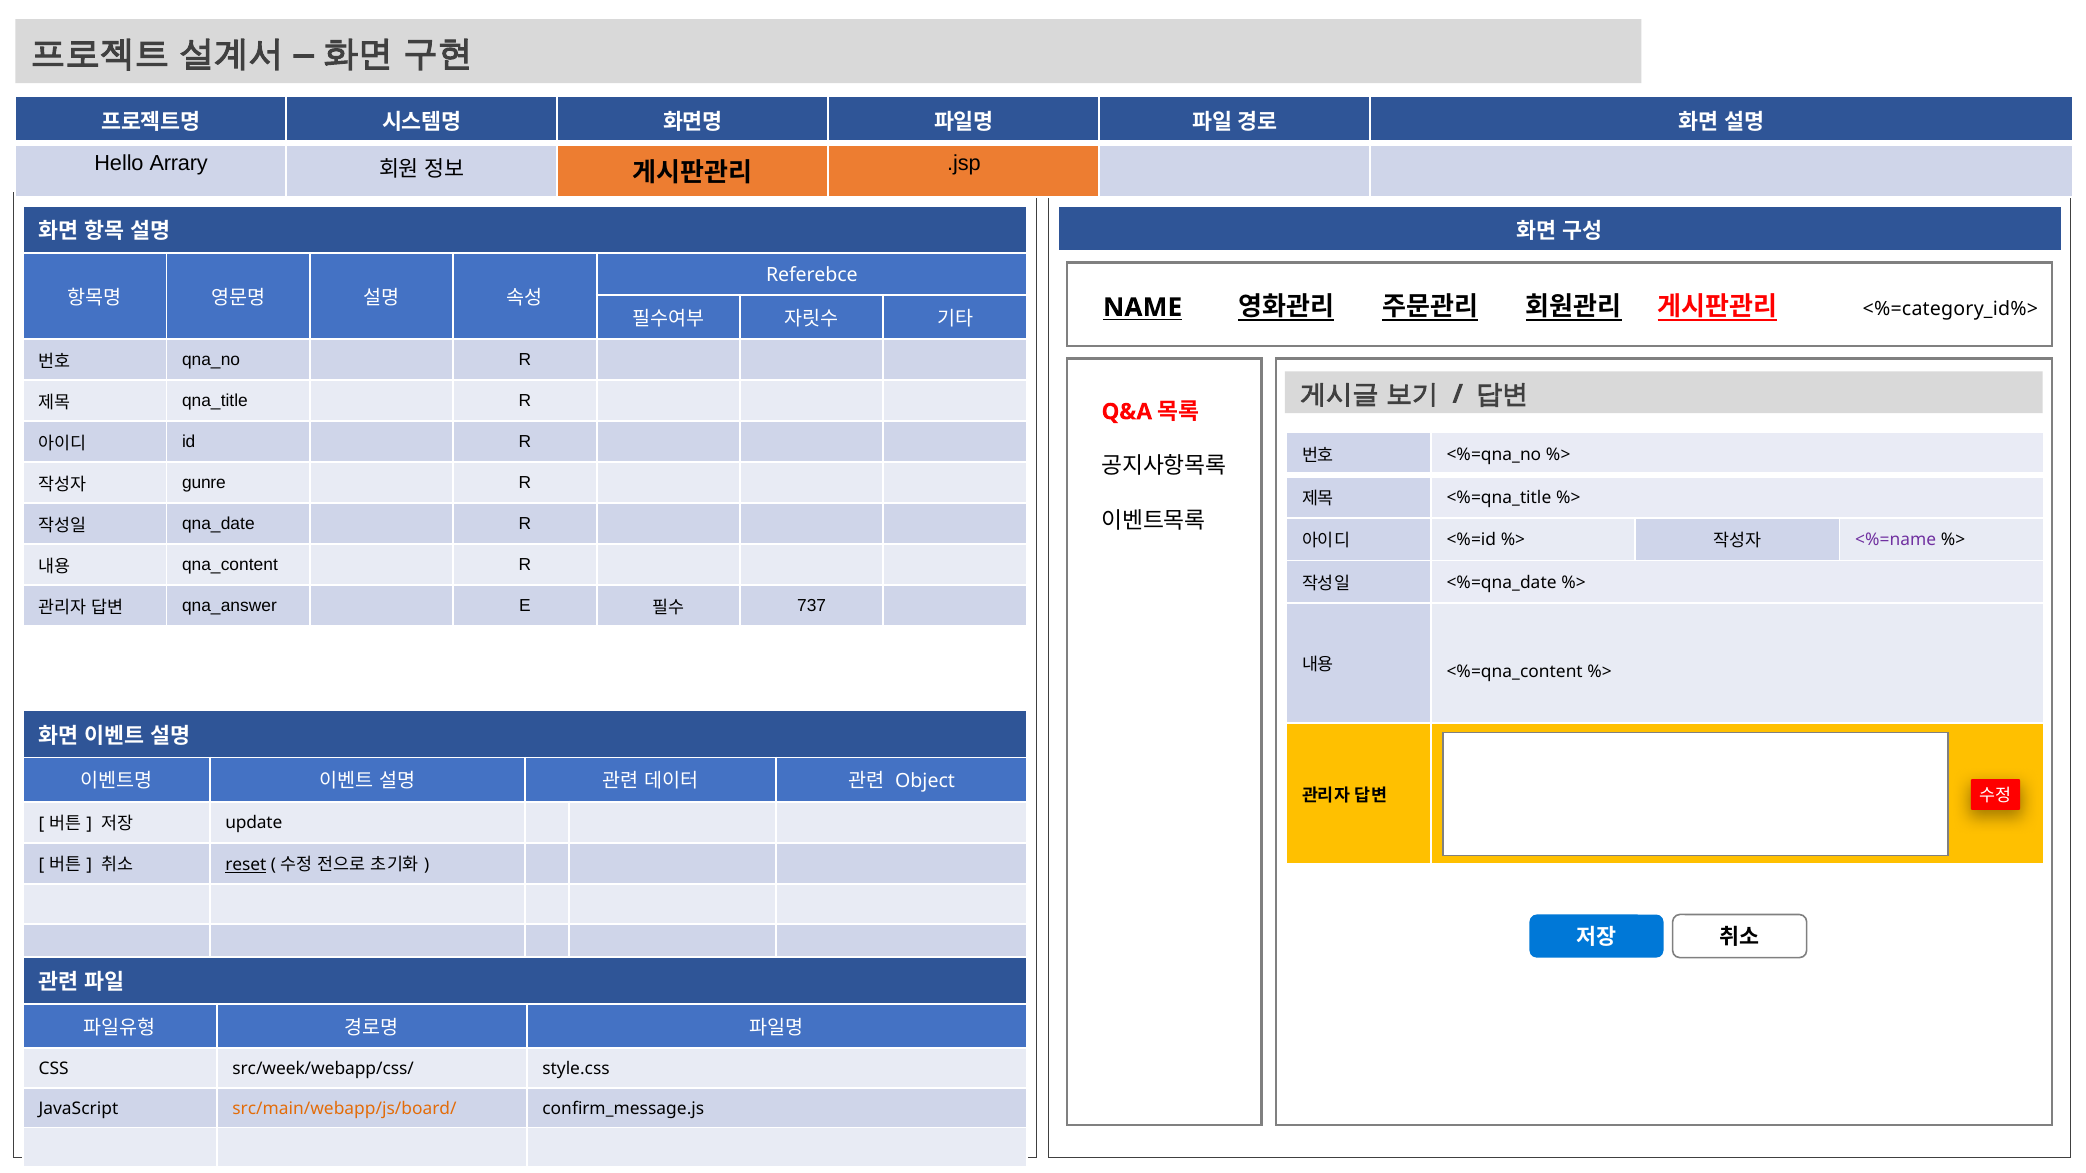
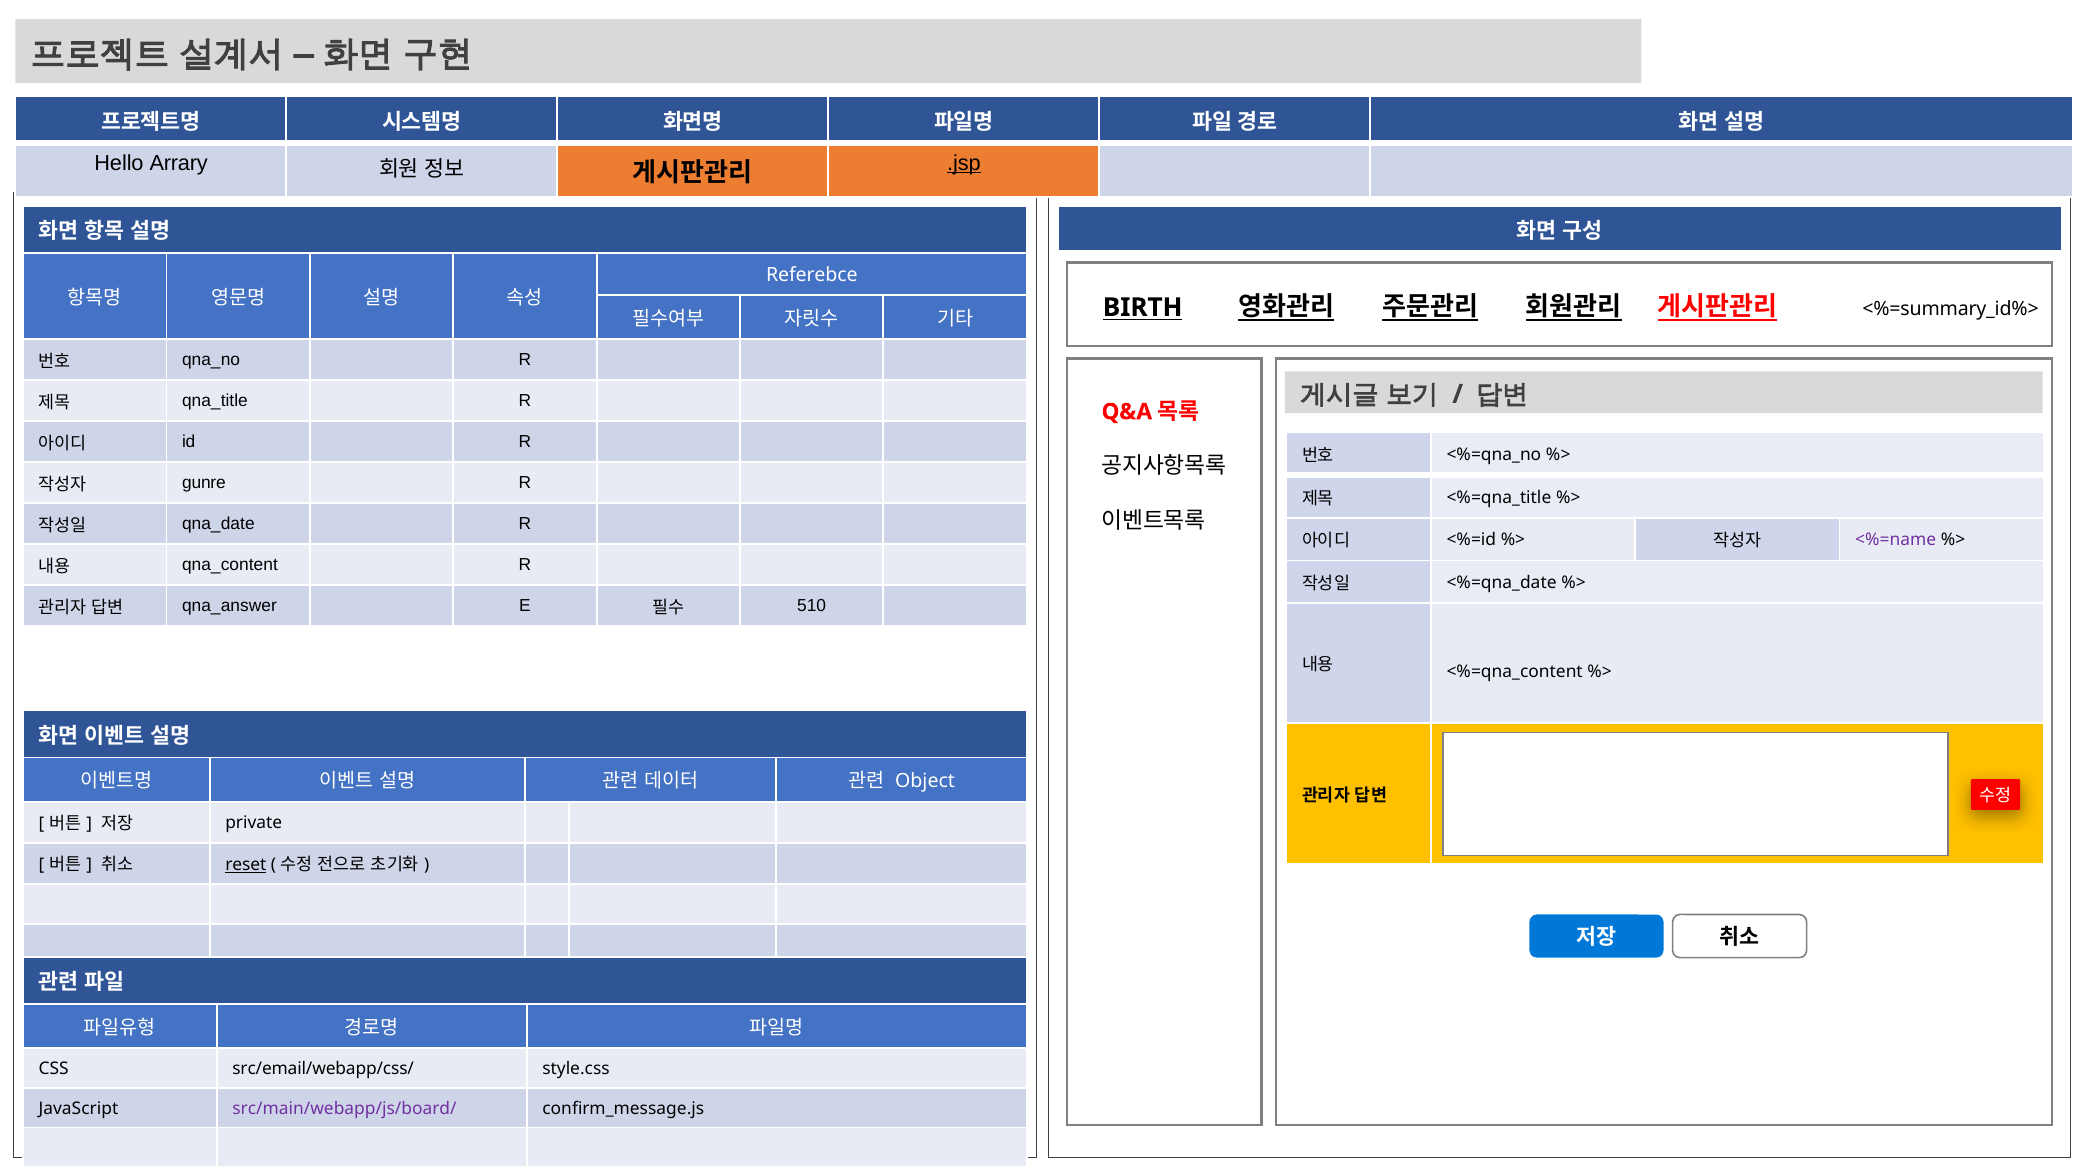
.jsp underline: none -> present (964, 164)
NAME: NAME -> BIRTH (1143, 307)
<%=category_id%>: <%=category_id%> -> <%=summary_id%> (1951, 309)
737: 737 -> 510 (812, 606)
update: update -> private (254, 824)
src/week/webapp/css/: src/week/webapp/css/ -> src/email/webapp/css/ (323, 1069)
src/main/webapp/js/board/ colour: orange -> purple (344, 1109)
